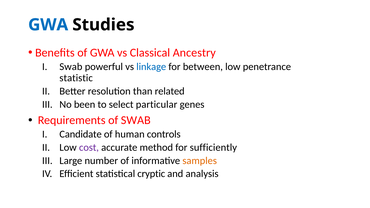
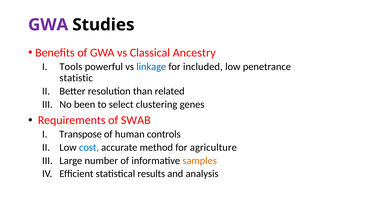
GWA colour: blue -> purple (48, 25)
Swab: Swab -> Tools (71, 67)
between: between -> included (203, 67)
particular: particular -> clustering (157, 104)
Candidate: Candidate -> Transpose (81, 134)
cost colour: purple -> blue (89, 148)
sufficiently: sufficiently -> agriculture (213, 148)
cryptic: cryptic -> results (151, 174)
